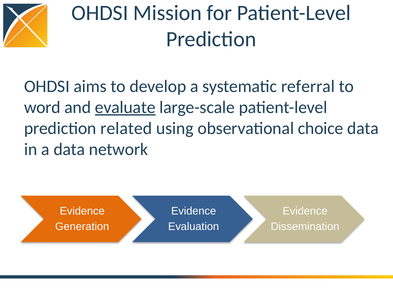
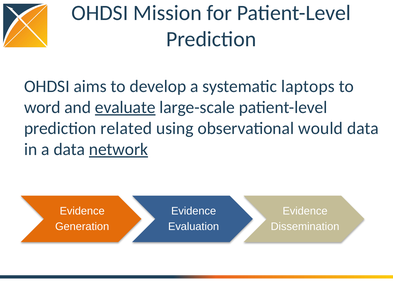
referral: referral -> laptops (308, 86)
choice: choice -> would (321, 128)
network underline: none -> present (118, 149)
